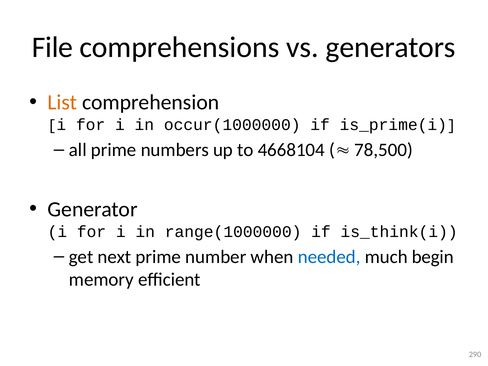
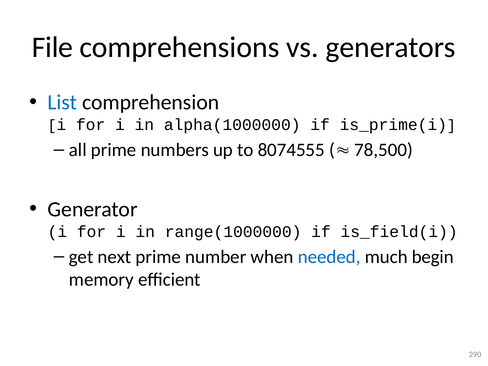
List colour: orange -> blue (62, 102)
occur(1000000: occur(1000000 -> alpha(1000000 (232, 125)
4668104: 4668104 -> 8074555 (291, 150)
is_think(i: is_think(i -> is_field(i (399, 232)
